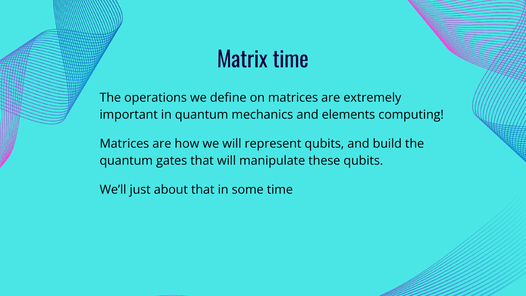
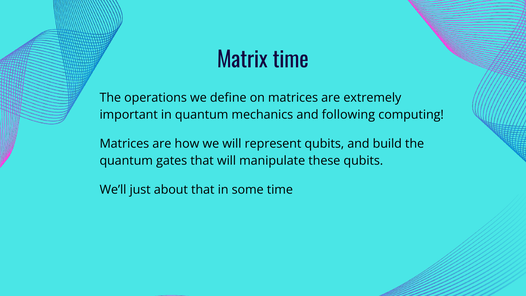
elements: elements -> following (348, 115)
